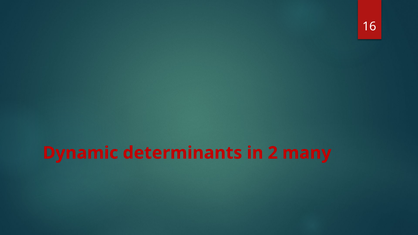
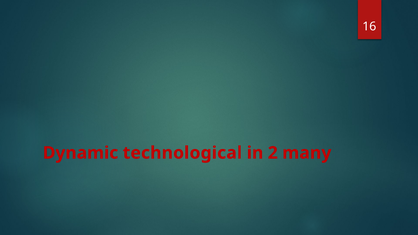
determinants: determinants -> technological (182, 153)
